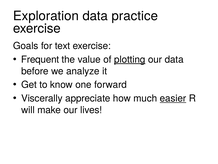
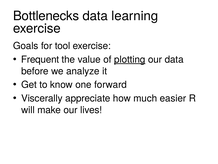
Exploration: Exploration -> Bottlenecks (46, 16)
practice: practice -> learning (135, 16)
text: text -> tool (63, 46)
easier underline: present -> none (173, 98)
